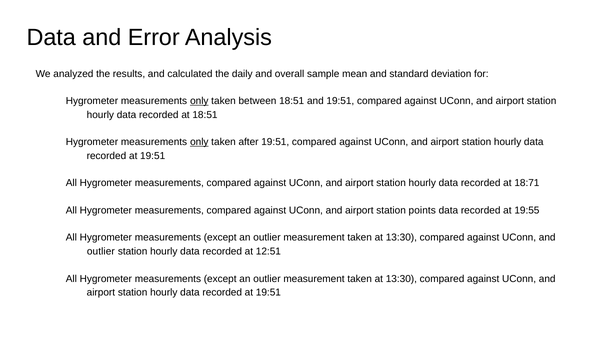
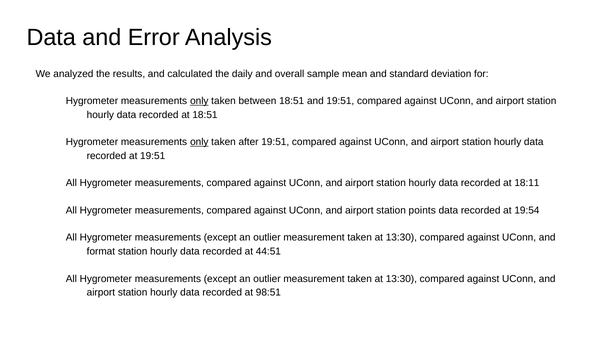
18:71: 18:71 -> 18:11 (527, 183)
19:55: 19:55 -> 19:54 (527, 210)
outlier: outlier -> format (101, 251)
12:51: 12:51 -> 44:51 (268, 251)
19:51: 19:51 -> 98:51 (268, 292)
